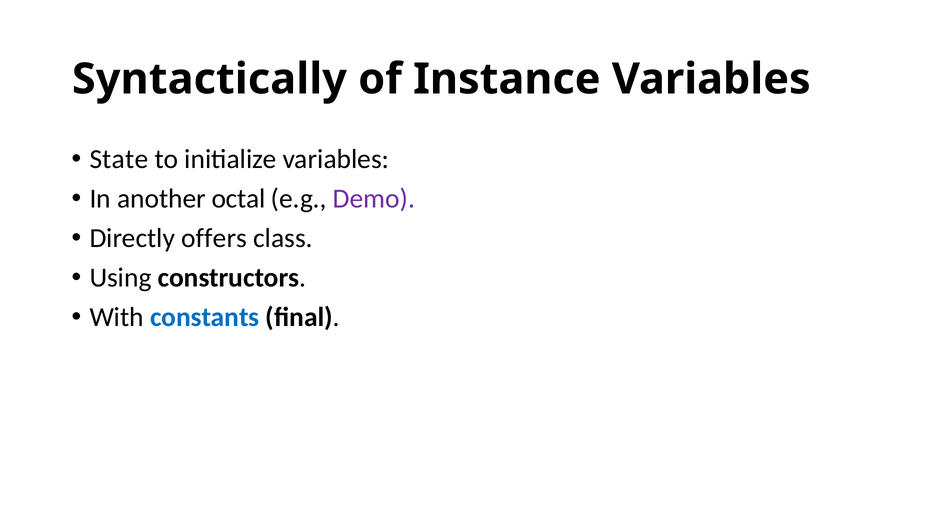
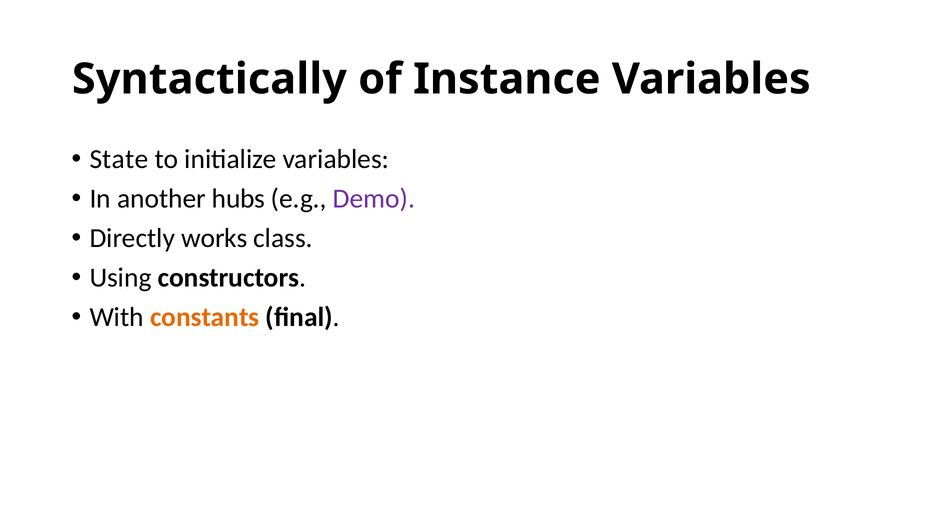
octal: octal -> hubs (238, 199)
offers: offers -> works (214, 239)
constants colour: blue -> orange (205, 318)
